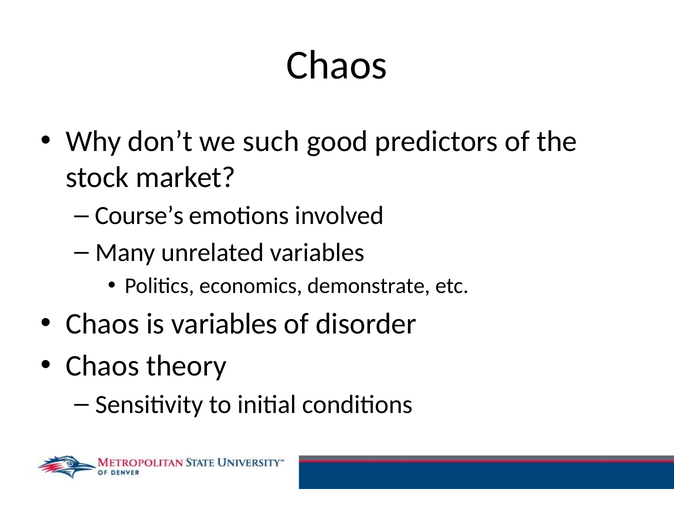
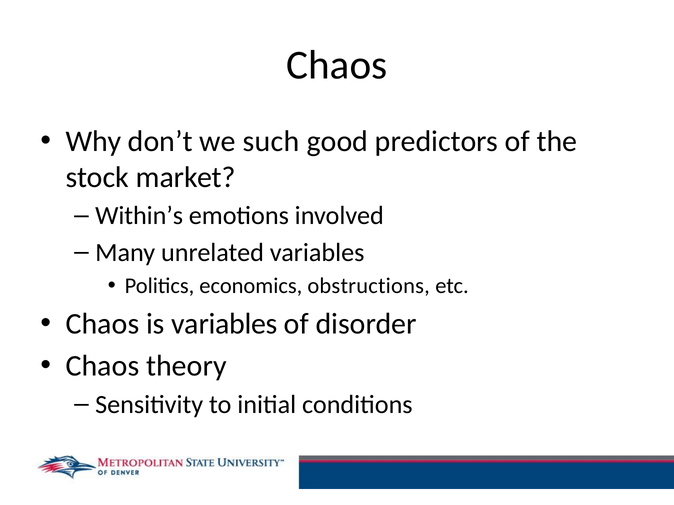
Course’s: Course’s -> Within’s (139, 216)
demonstrate: demonstrate -> obstructions (369, 286)
